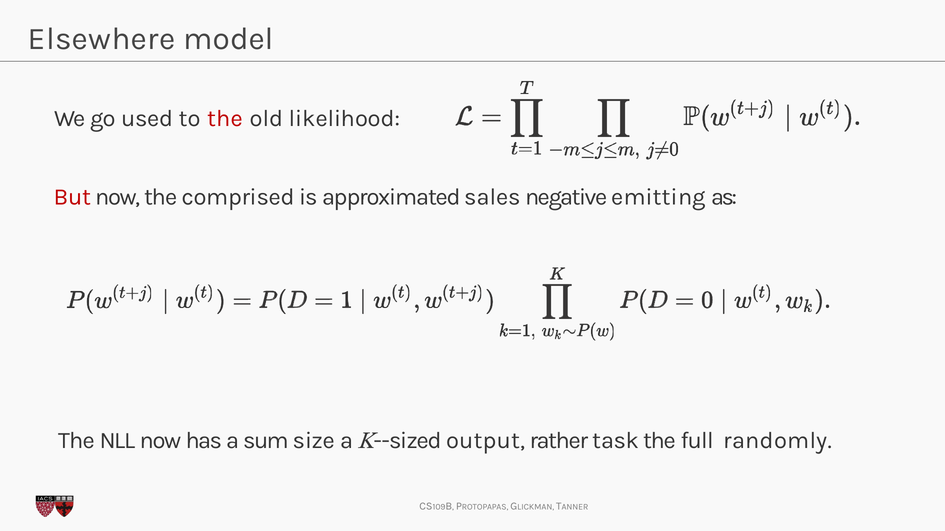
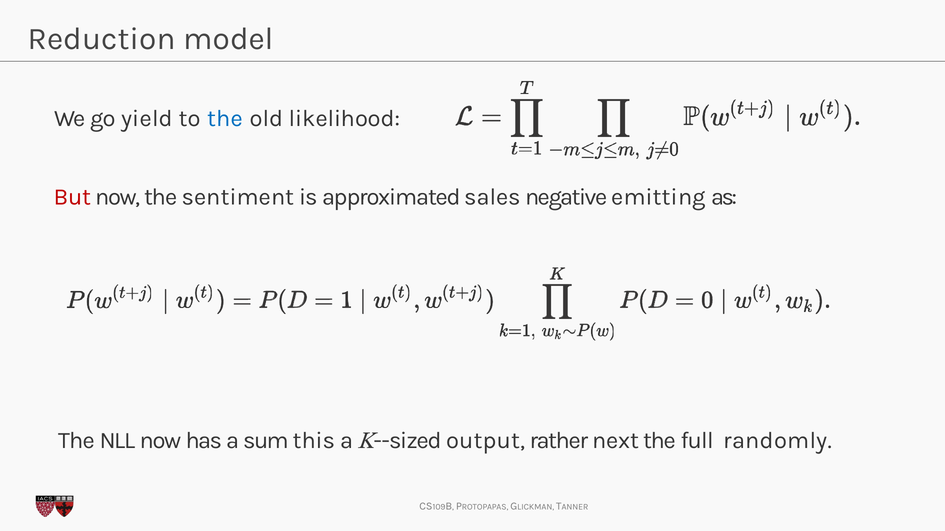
Elsewhere: Elsewhere -> Reduction (102, 39)
used: used -> yield (147, 119)
the colour: red -> blue (225, 119)
comprised: comprised -> sentiment (238, 197)
size: size -> this (314, 441)
task: task -> next (616, 441)
